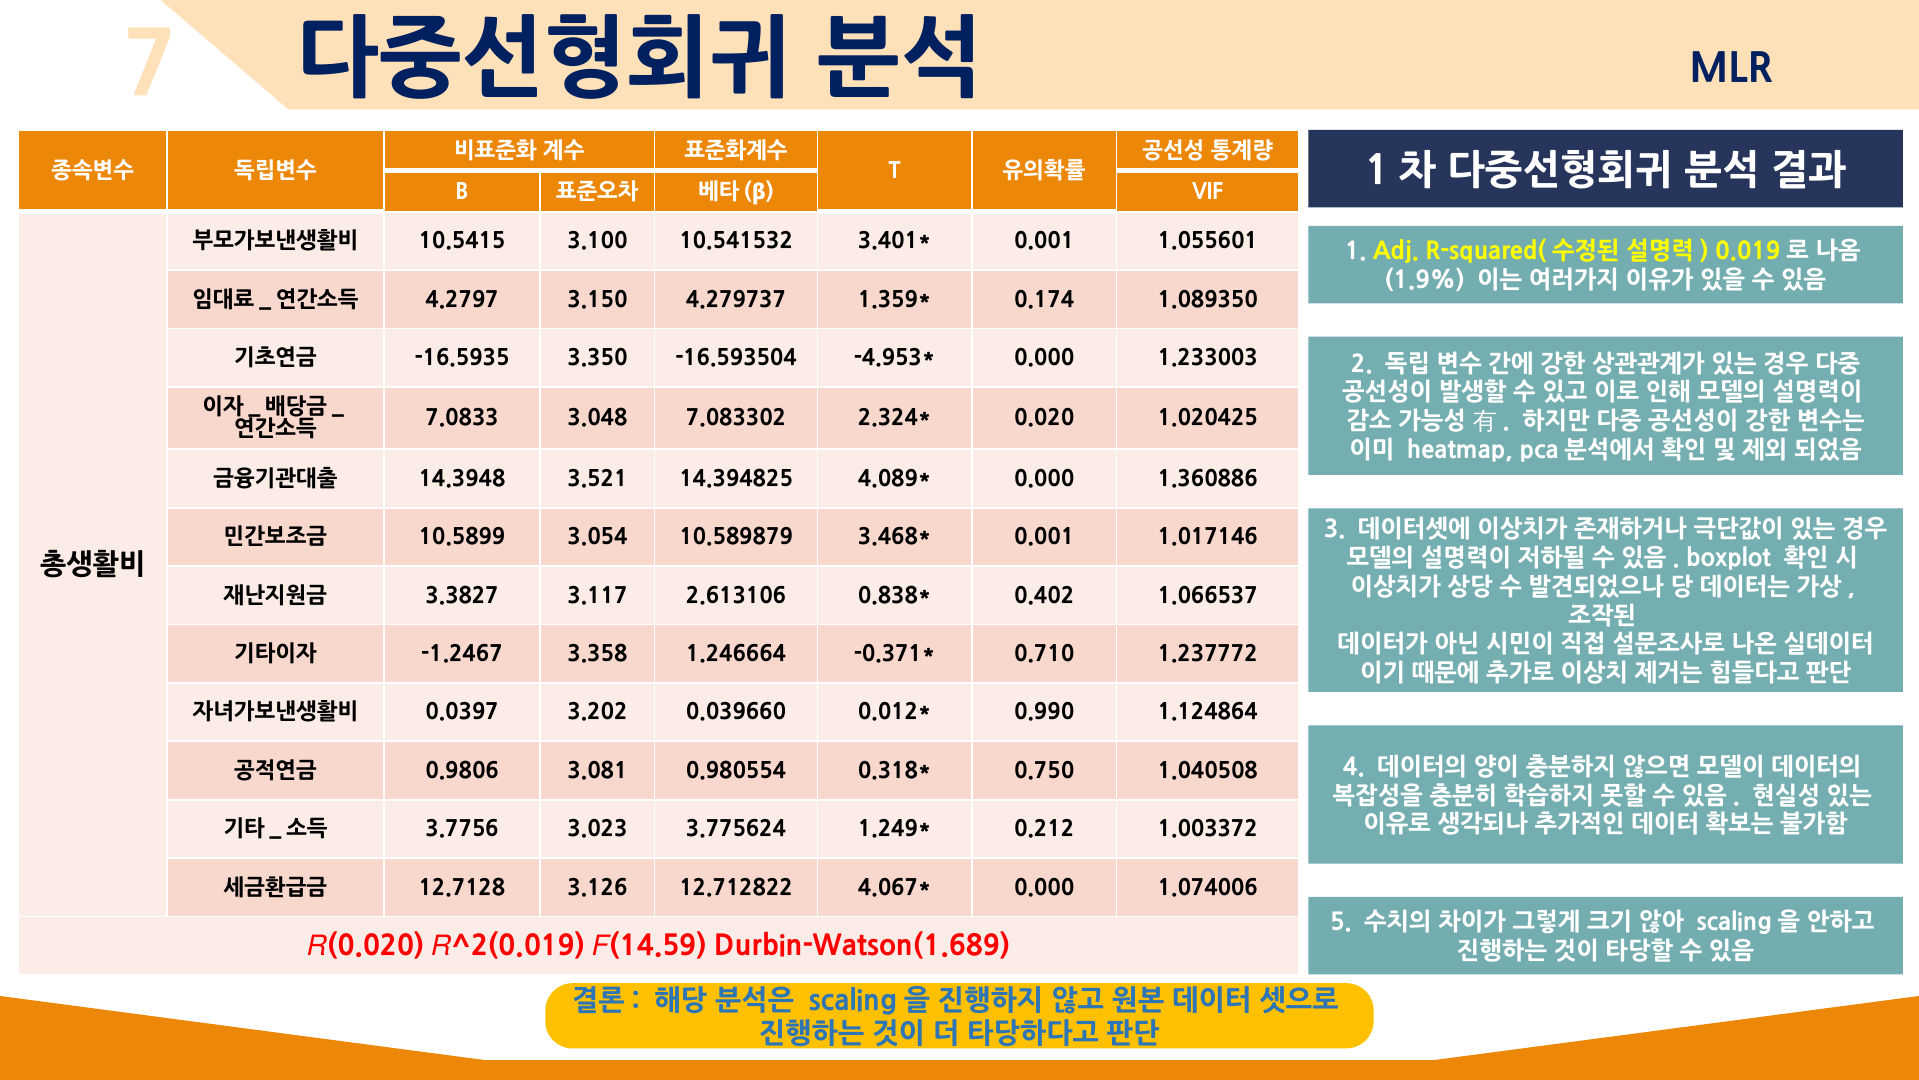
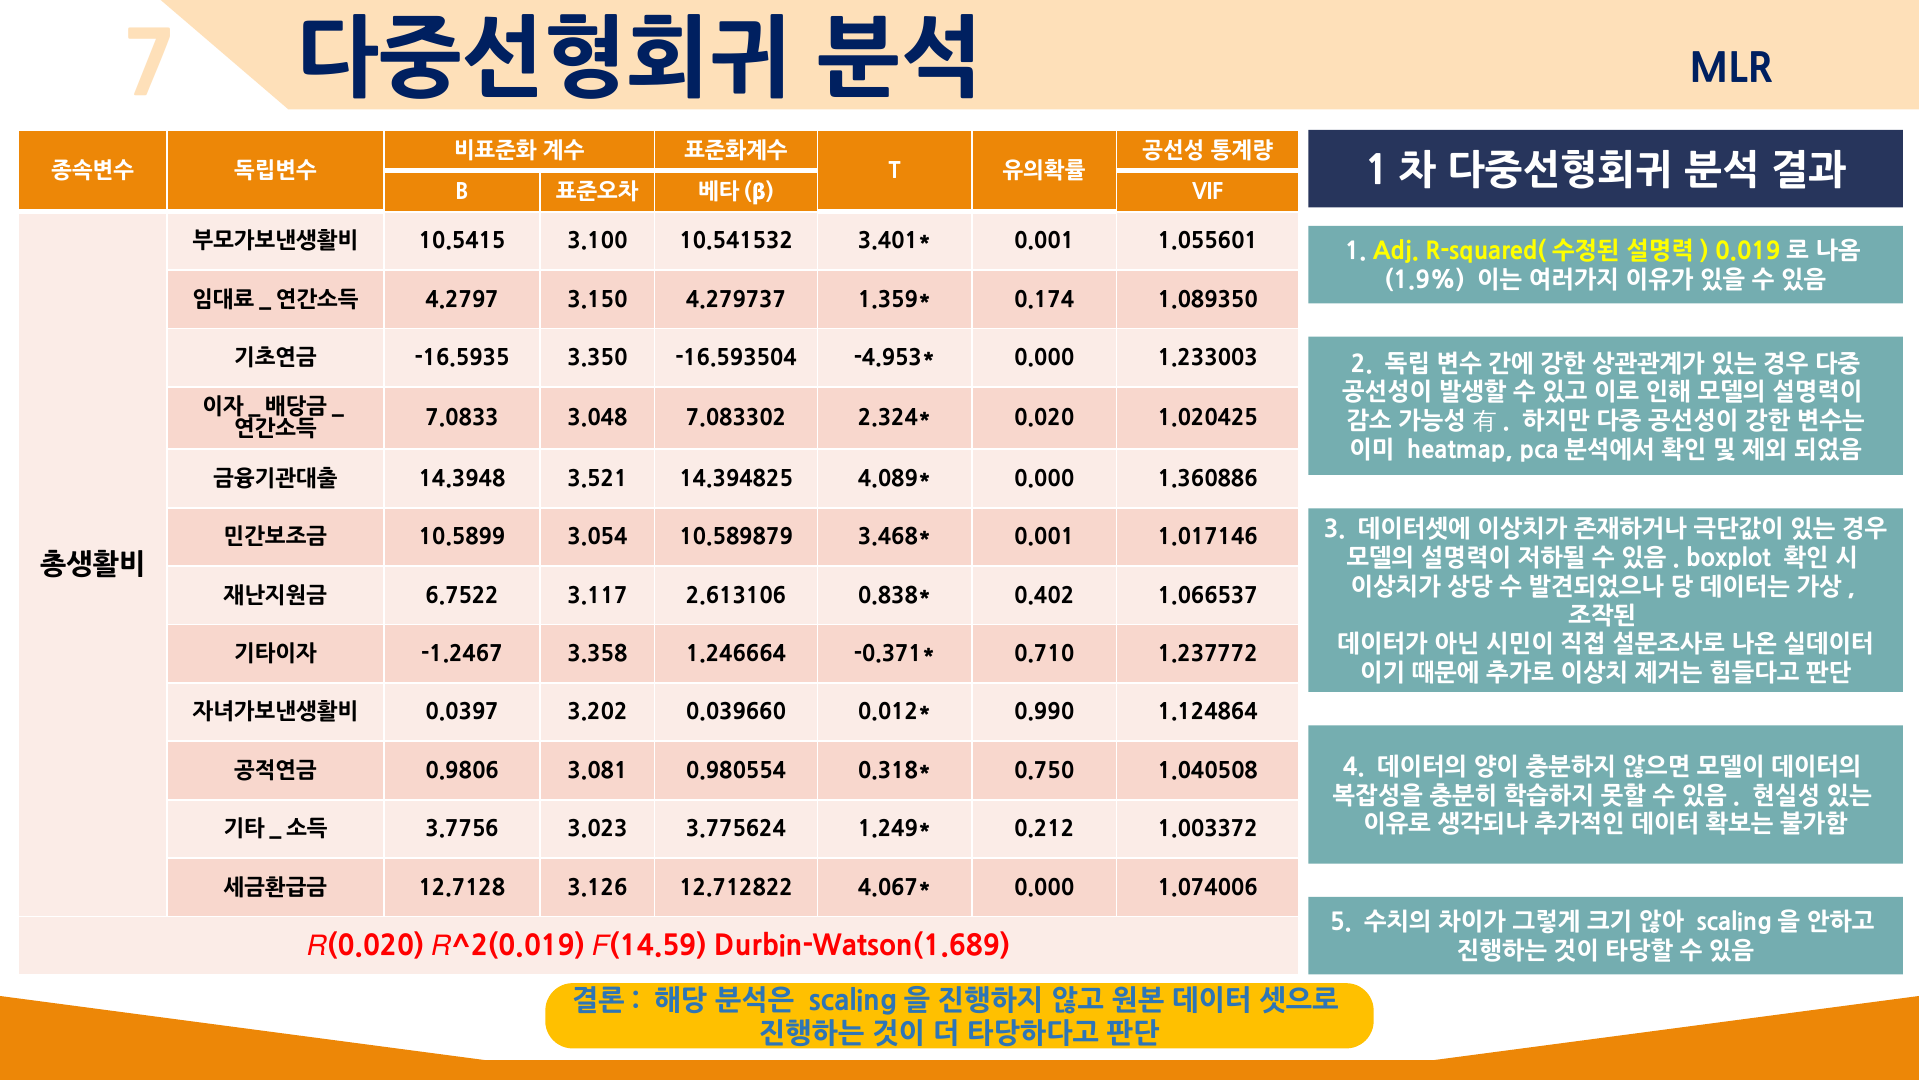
3.3827: 3.3827 -> 6.7522 (462, 596)
